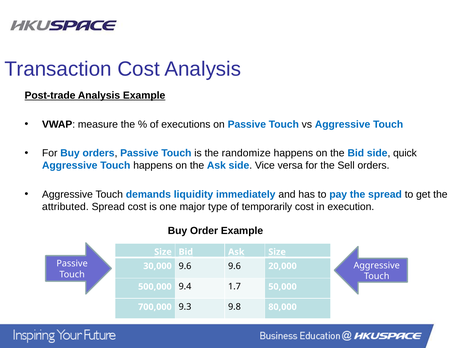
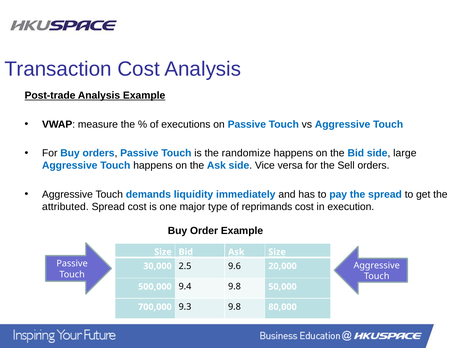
quick: quick -> large (405, 153)
temporarily: temporarily -> reprimands (267, 207)
30,000 9.6: 9.6 -> 2.5 (185, 266)
9.4 1.7: 1.7 -> 9.8 (234, 287)
